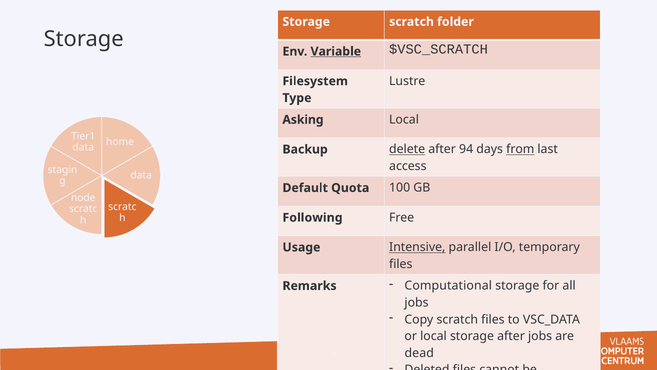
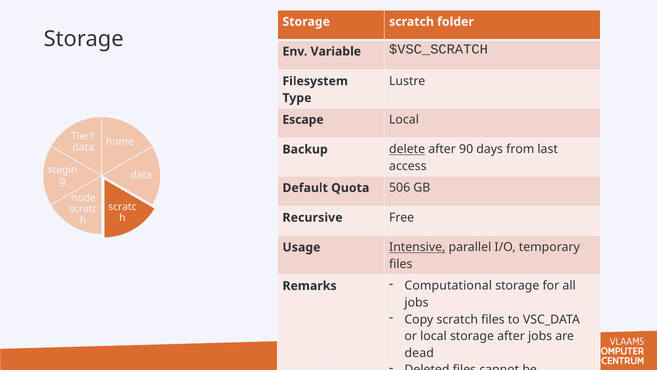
Variable underline: present -> none (336, 51)
Asking: Asking -> Escape (303, 120)
94: 94 -> 90 (466, 149)
from underline: present -> none (520, 149)
100: 100 -> 506 (400, 188)
Following: Following -> Recursive (313, 217)
